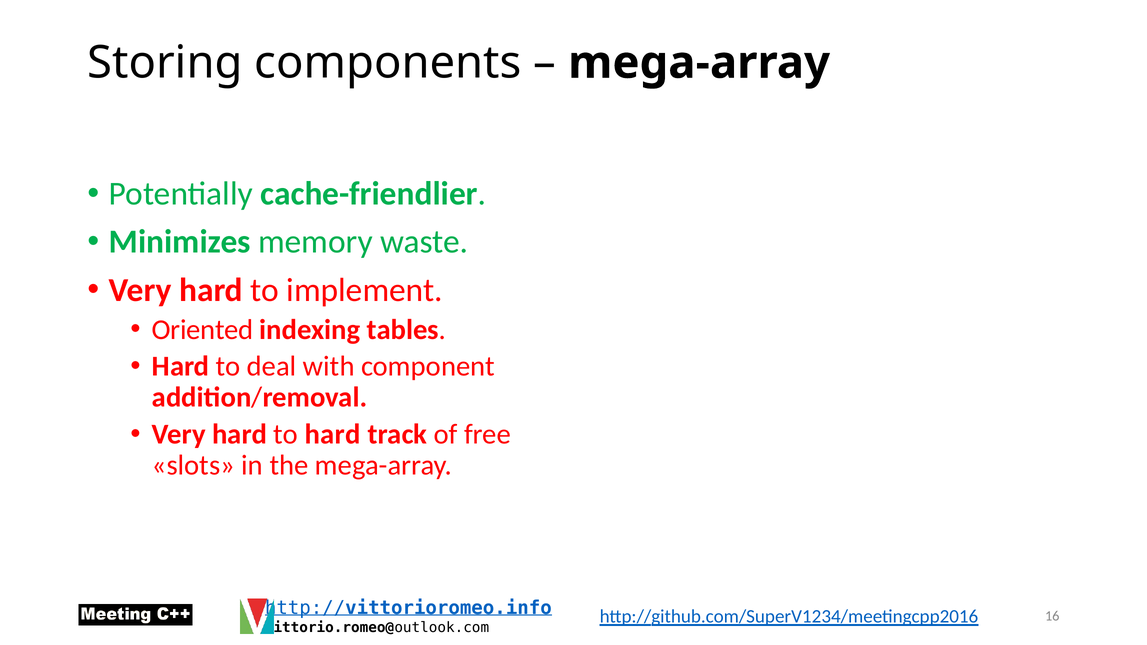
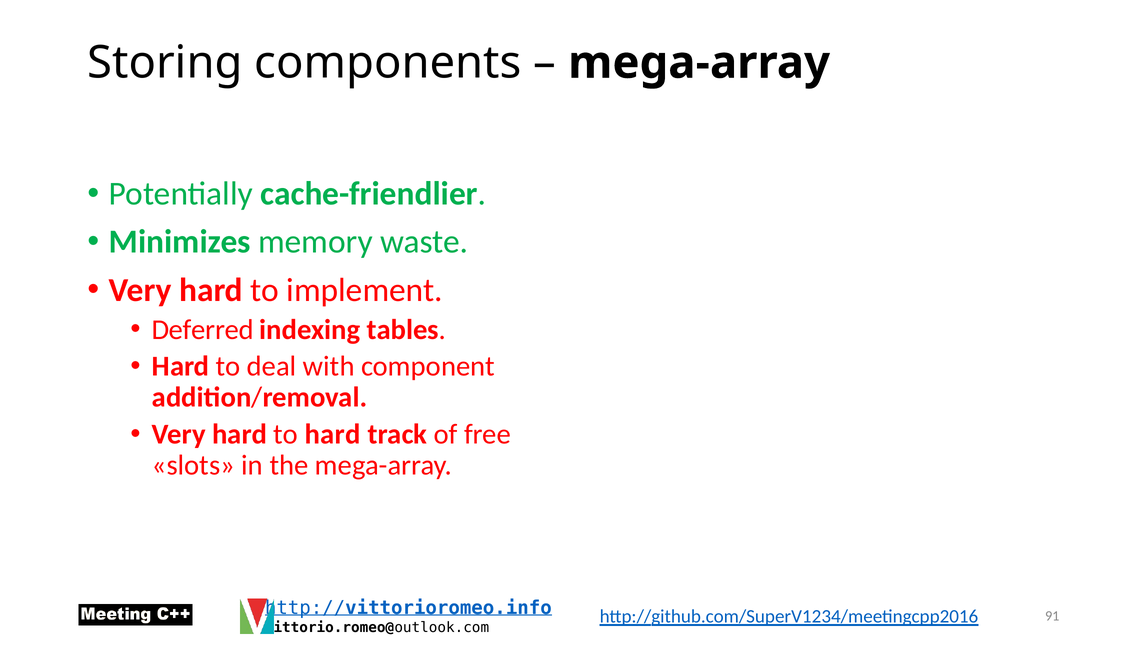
Oriented: Oriented -> Deferred (203, 330)
16: 16 -> 91 (1052, 616)
